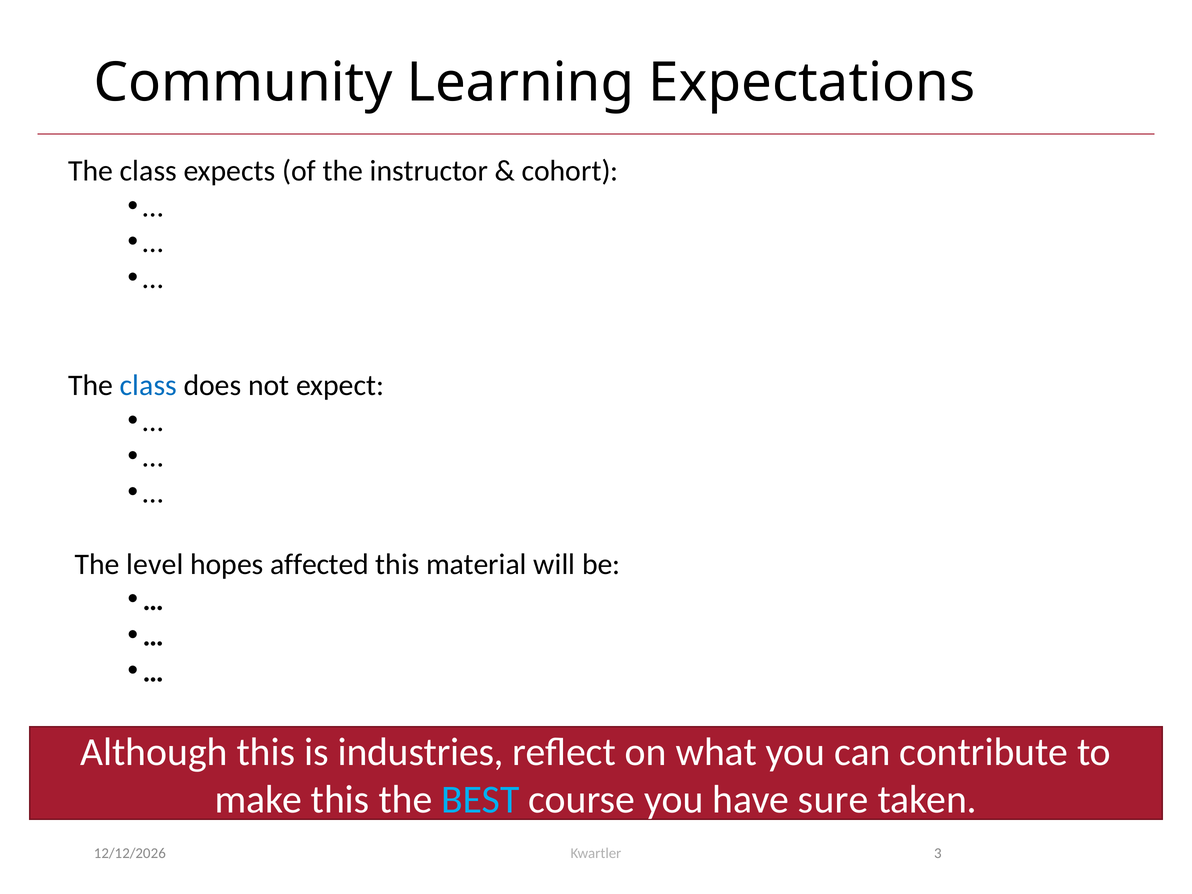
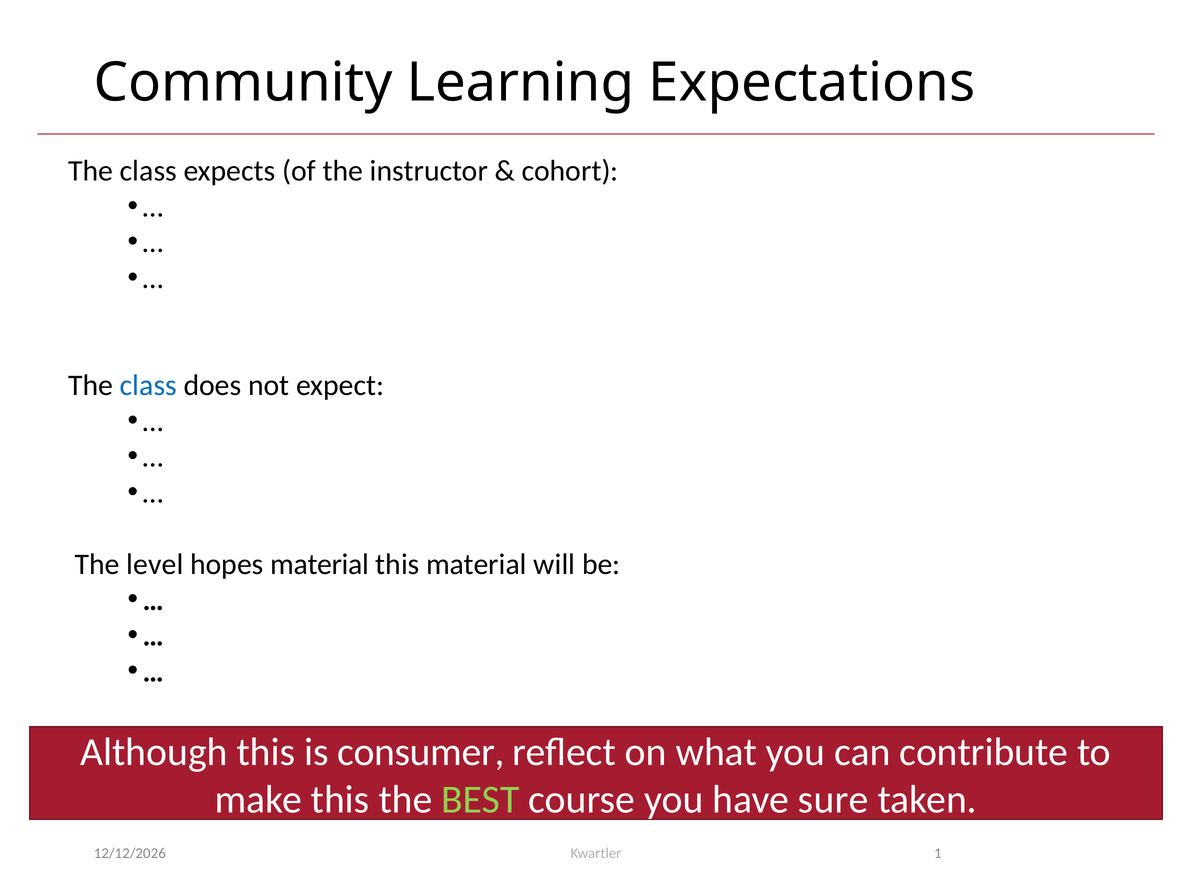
hopes affected: affected -> material (320, 564)
industries: industries -> consumer (421, 752)
BEST colour: light blue -> light green (480, 800)
3: 3 -> 1 (938, 853)
